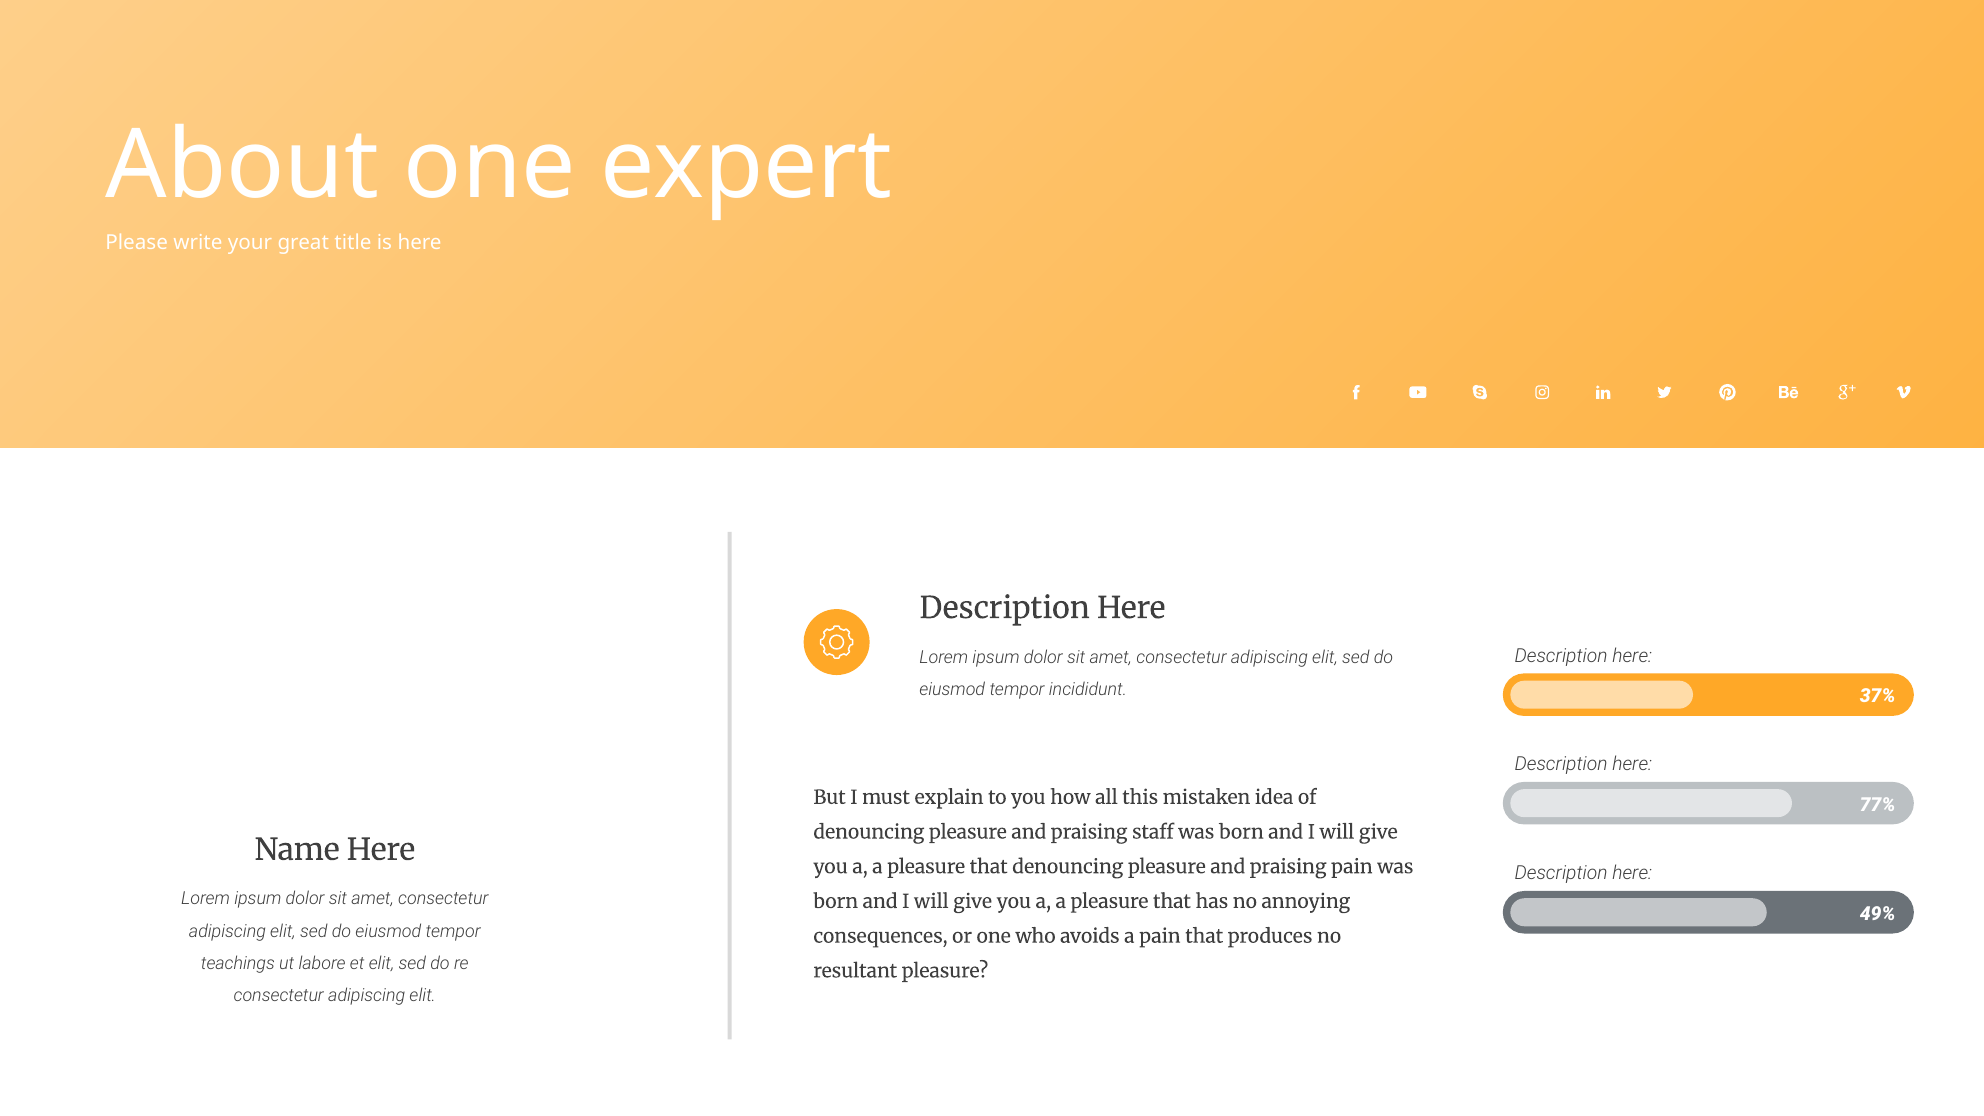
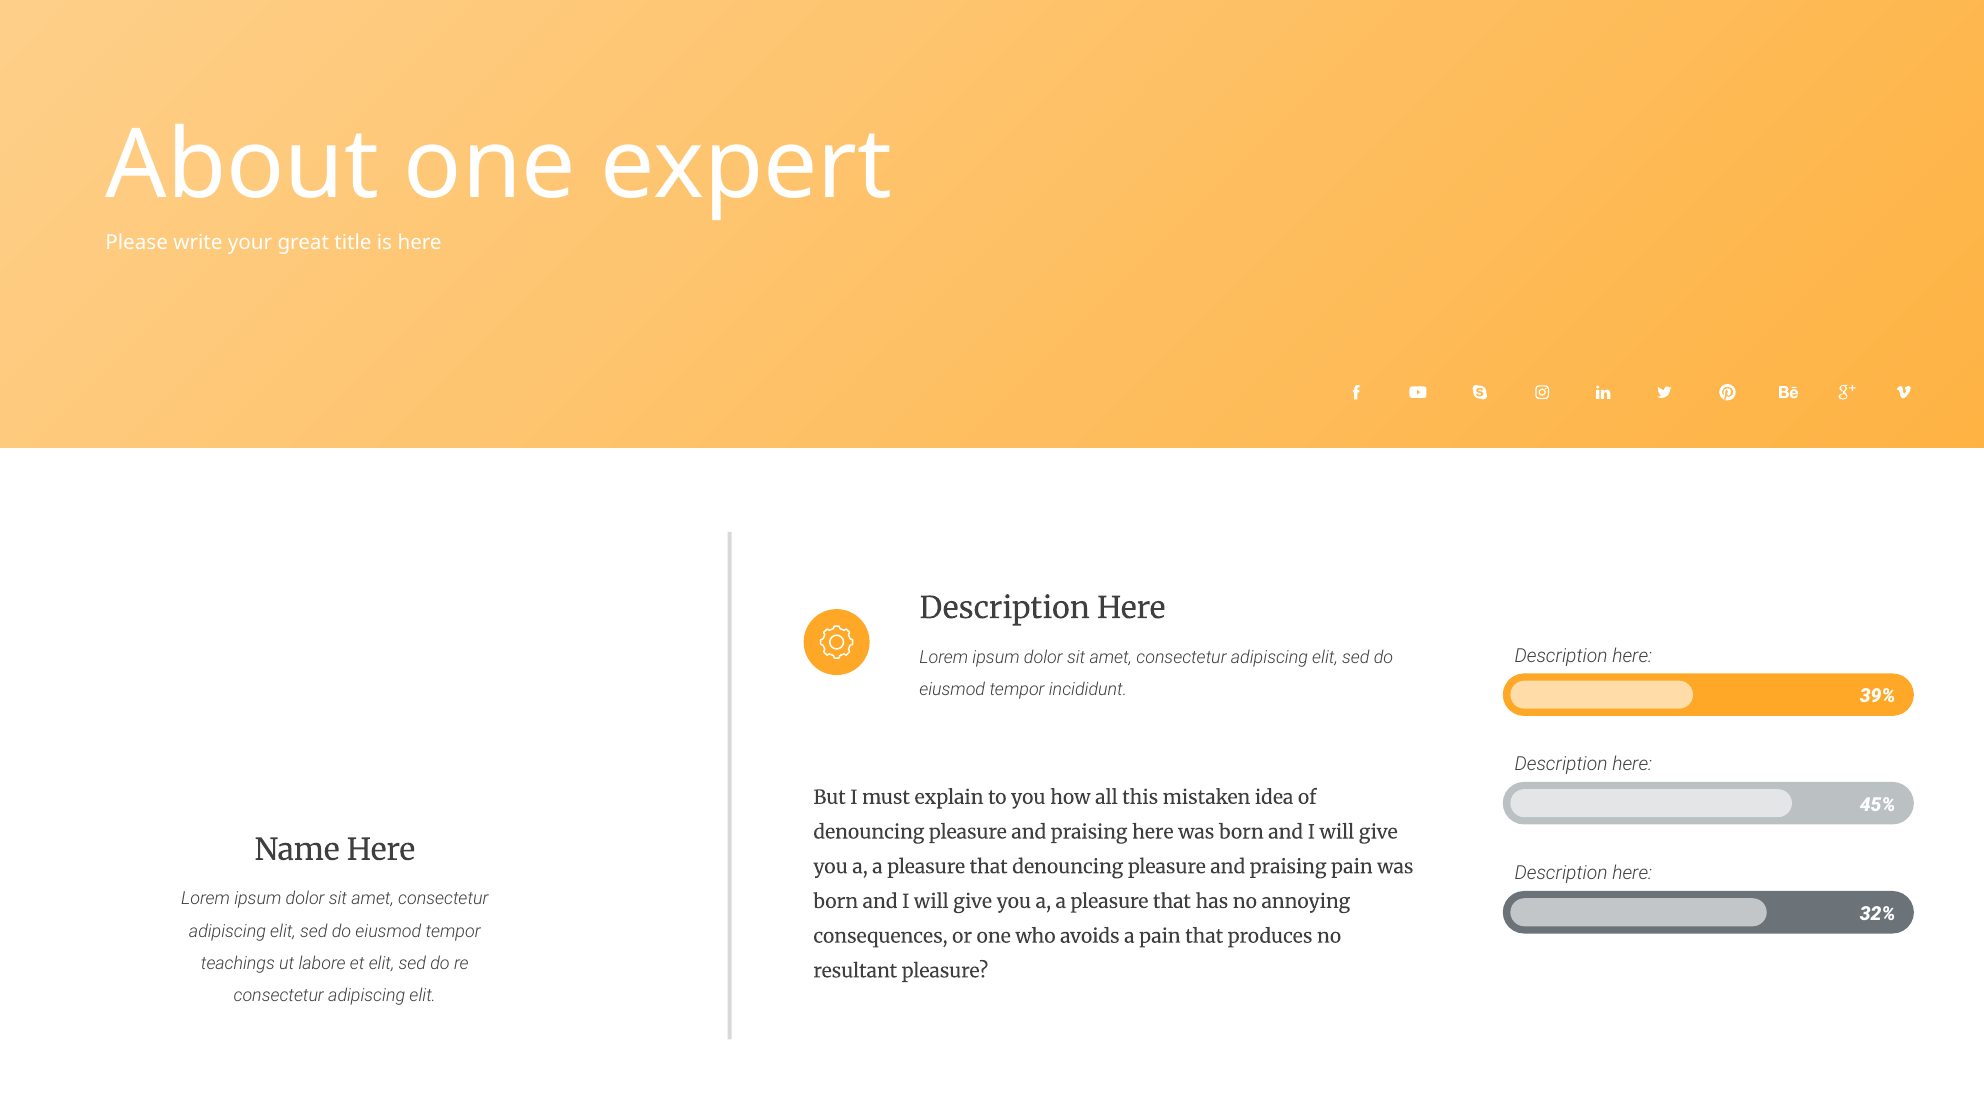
37%: 37% -> 39% (1878, 697)
77%: 77% -> 45% (1878, 805)
praising staff: staff -> here (1153, 832)
49%: 49% -> 32% (1878, 914)
